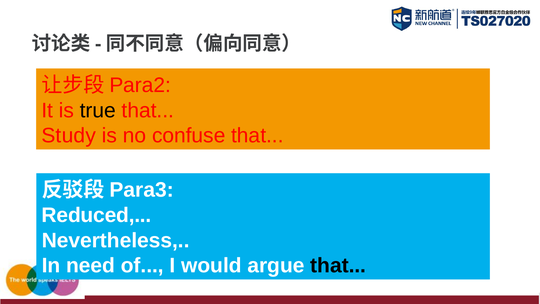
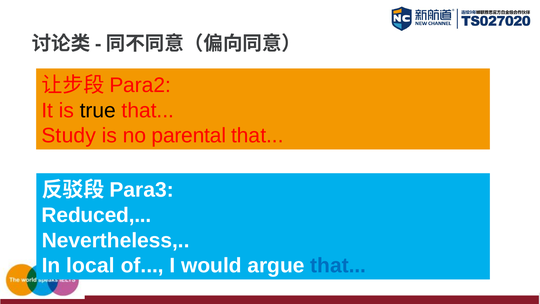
confuse: confuse -> parental (189, 136)
need: need -> local (90, 265)
that colour: black -> blue (338, 265)
